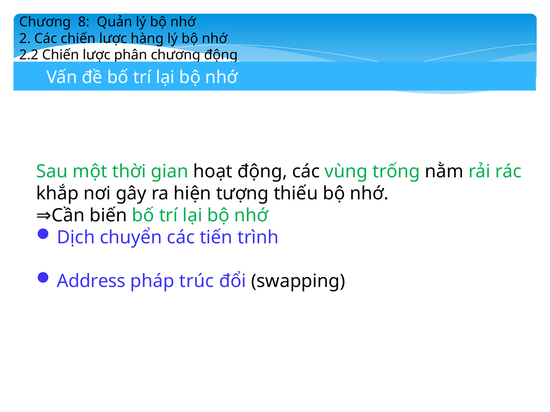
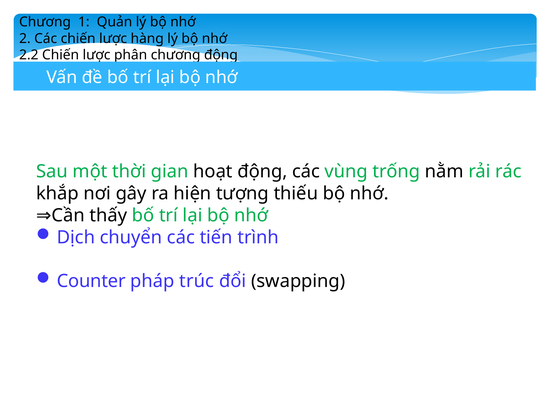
8: 8 -> 1 (84, 22)
biến: biến -> thấy (108, 216)
Address: Address -> Counter (91, 282)
